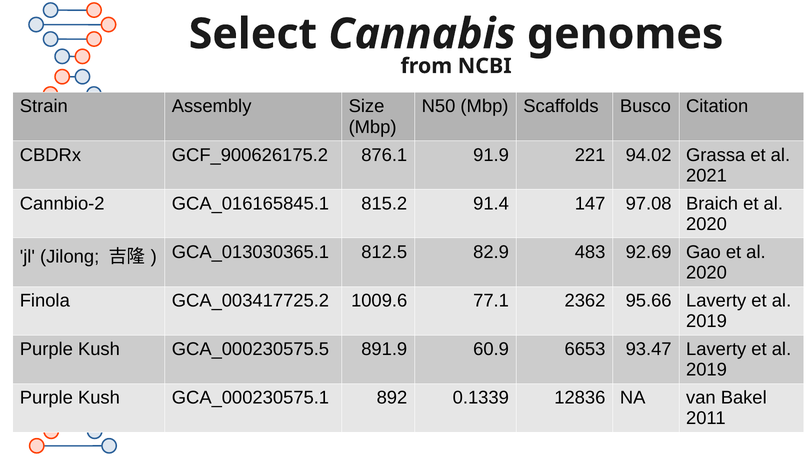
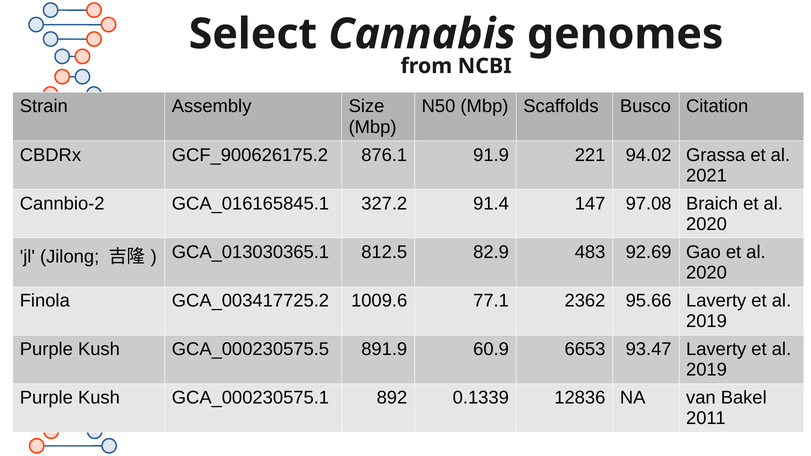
815.2: 815.2 -> 327.2 (384, 204)
